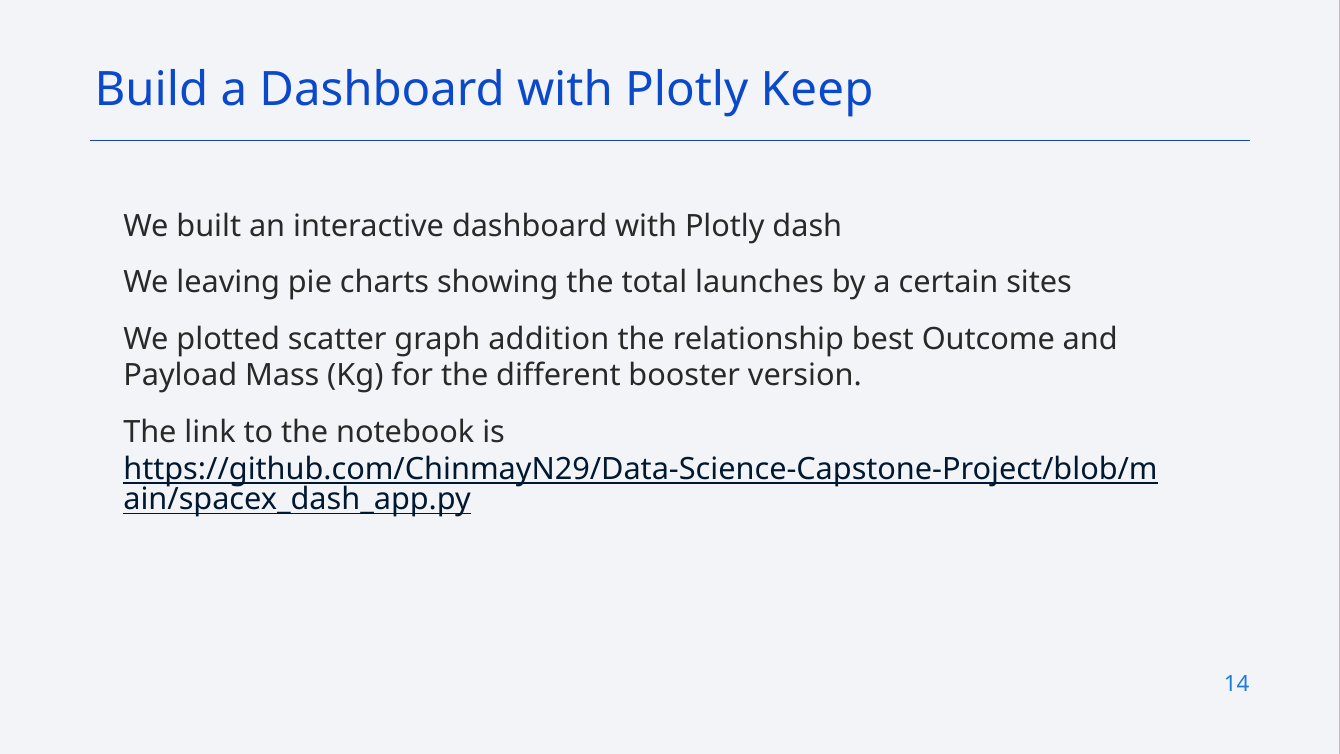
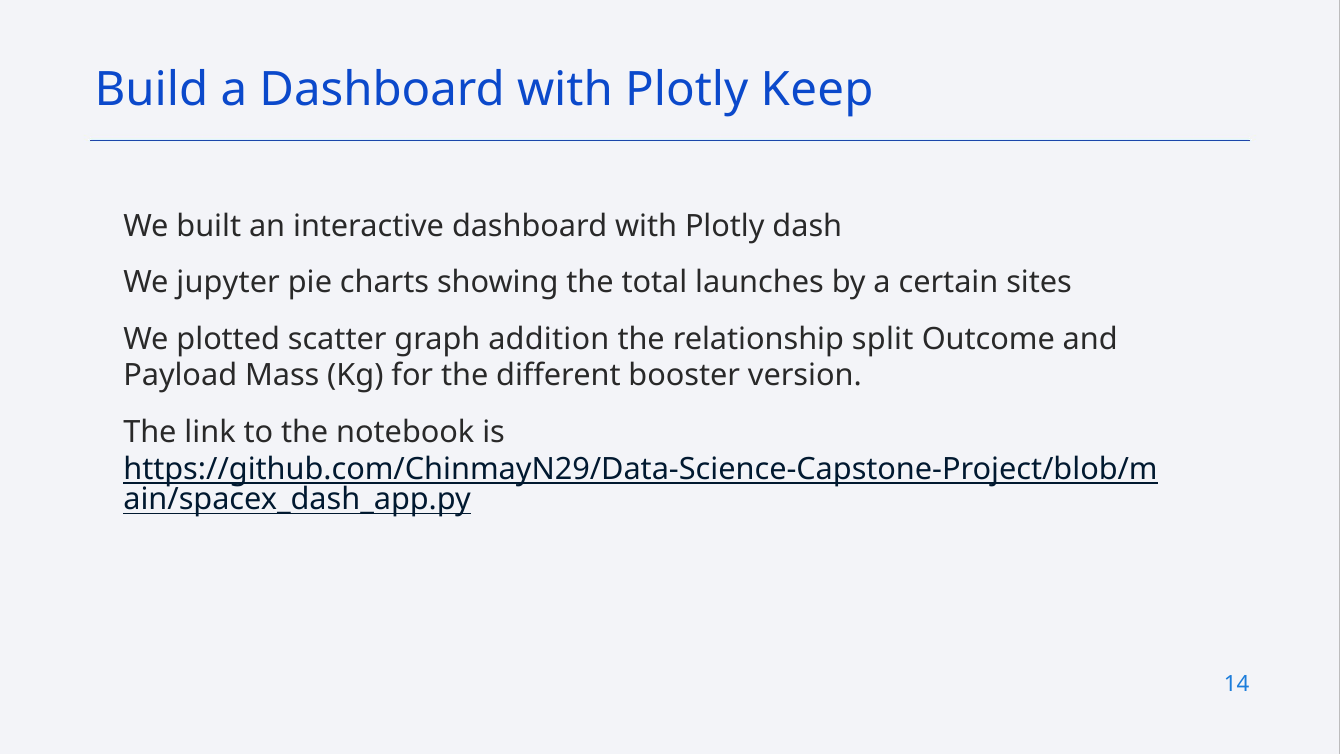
leaving: leaving -> jupyter (228, 283)
best: best -> split (883, 339)
